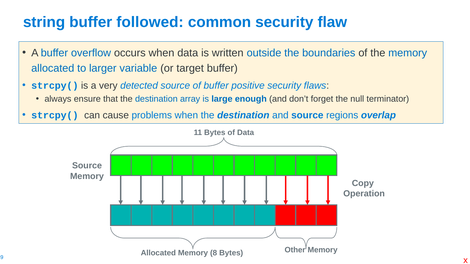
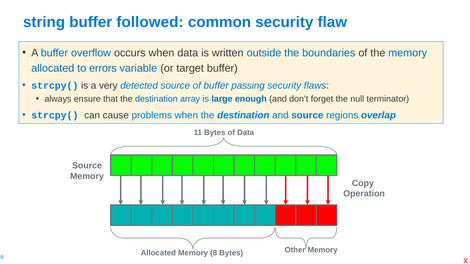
larger: larger -> errors (103, 68)
positive: positive -> passing (248, 86)
